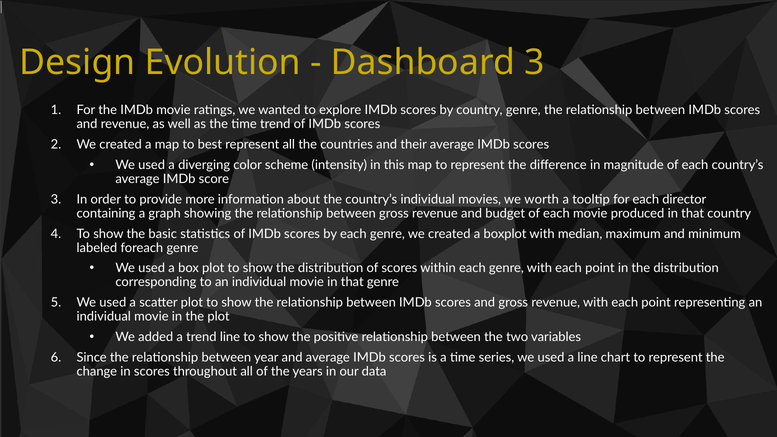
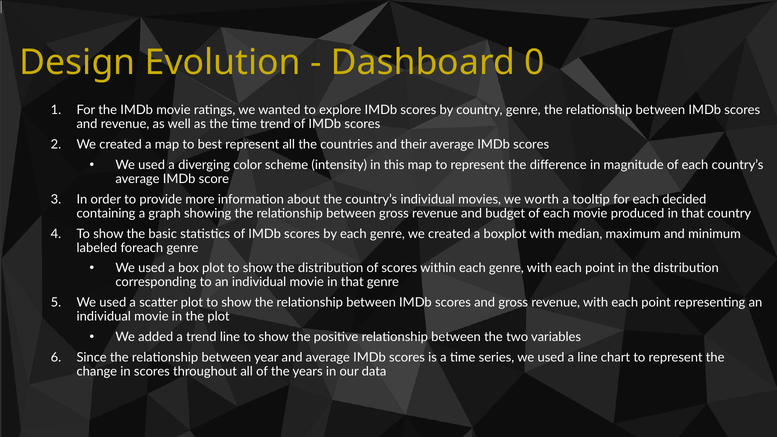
Dashboard 3: 3 -> 0 (534, 63)
director: director -> decided (684, 199)
